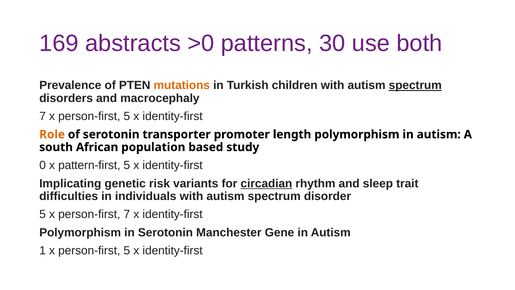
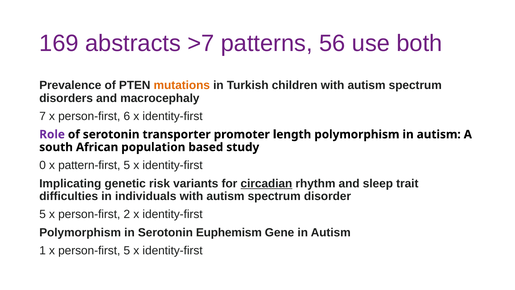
>0: >0 -> >7 (201, 43)
30: 30 -> 56 (332, 43)
spectrum underline: present -> none (415, 85)
7 x person-first 5: 5 -> 6 (127, 116)
Role colour: orange -> purple (52, 134)
person-first 7: 7 -> 2 (127, 214)
Manchester: Manchester -> Euphemism (229, 232)
